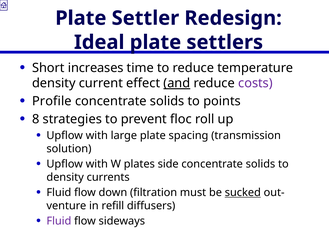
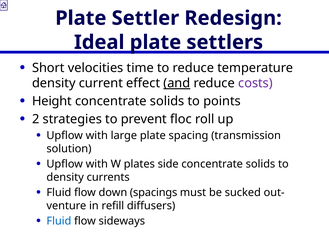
increases: increases -> velocities (96, 68)
Profile: Profile -> Height (52, 101)
8: 8 -> 2 (36, 119)
filtration: filtration -> spacings (154, 192)
sucked underline: present -> none (243, 192)
Fluid colour: purple -> blue (59, 221)
